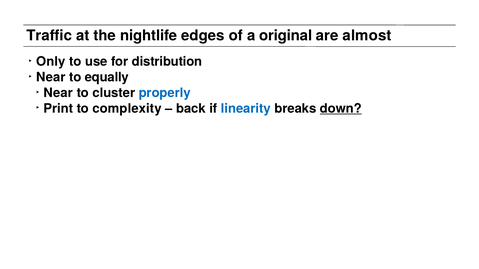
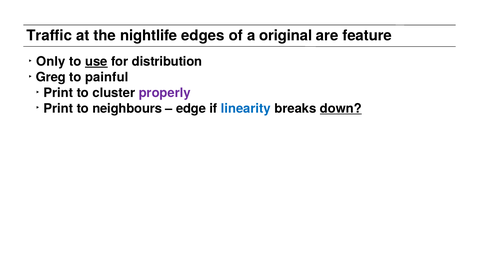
almost: almost -> feature (367, 35)
use underline: none -> present (96, 62)
Near: Near -> Greg (51, 77)
equally: equally -> painful (107, 77)
Near: Near -> Print (58, 93)
properly colour: blue -> purple (165, 93)
complexity: complexity -> neighbours (127, 108)
back: back -> edge (191, 108)
